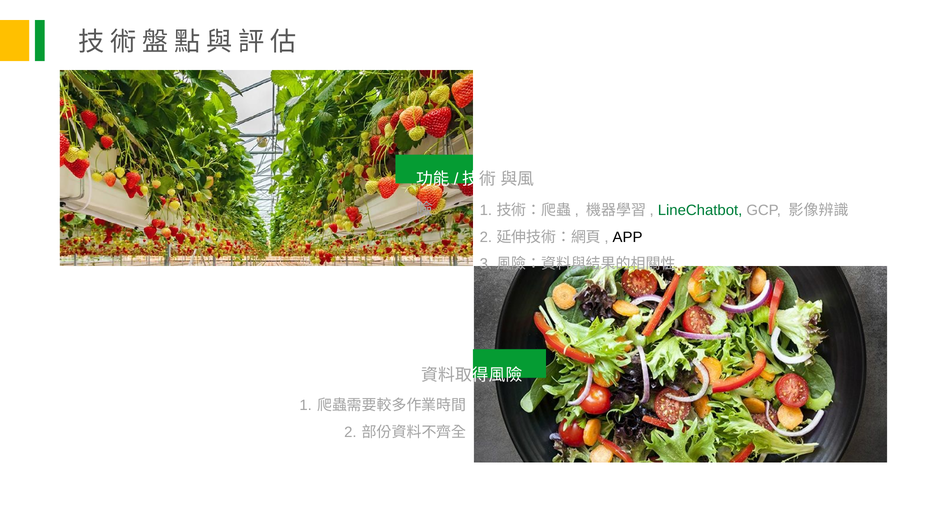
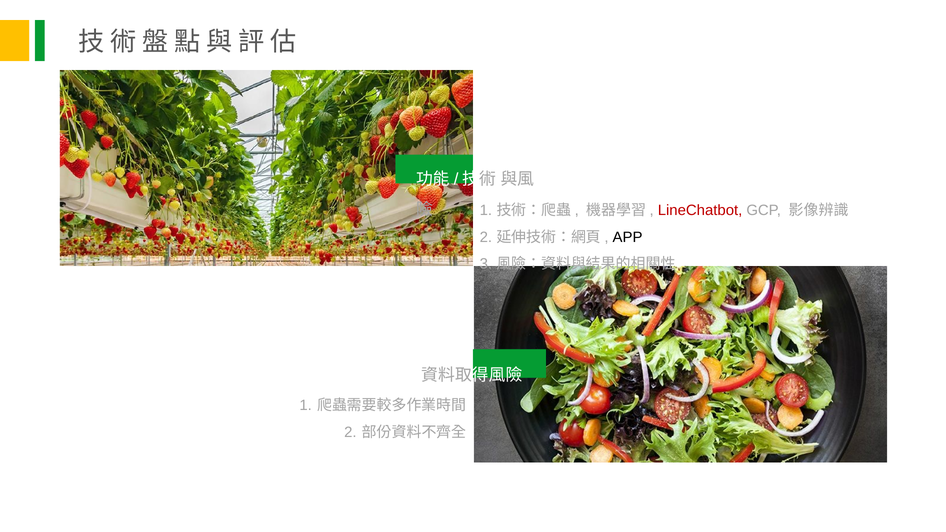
LineChatbot colour: green -> red (700, 210)
